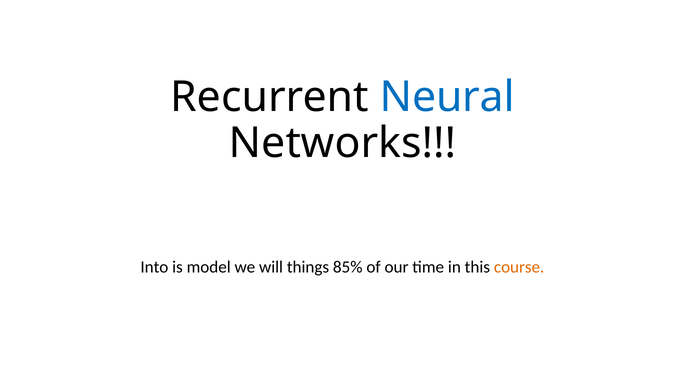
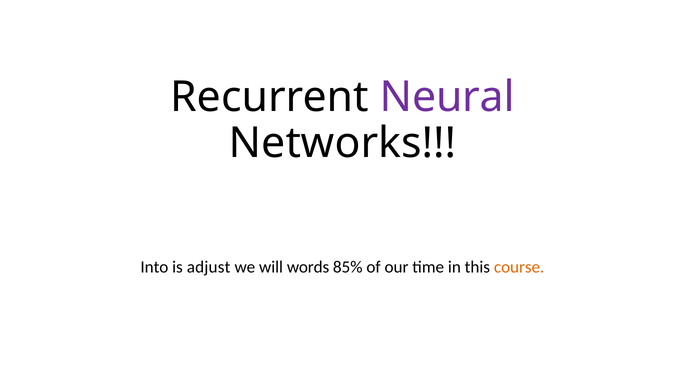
Neural colour: blue -> purple (447, 97)
model: model -> adjust (209, 267)
things: things -> words (308, 267)
